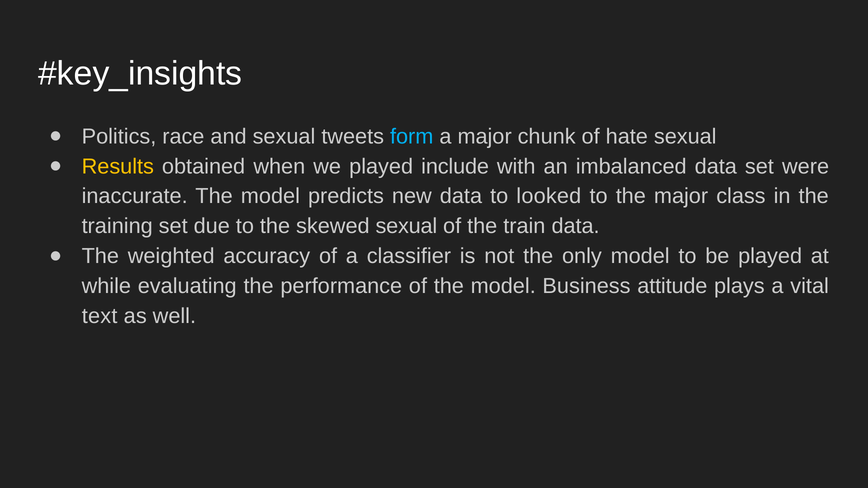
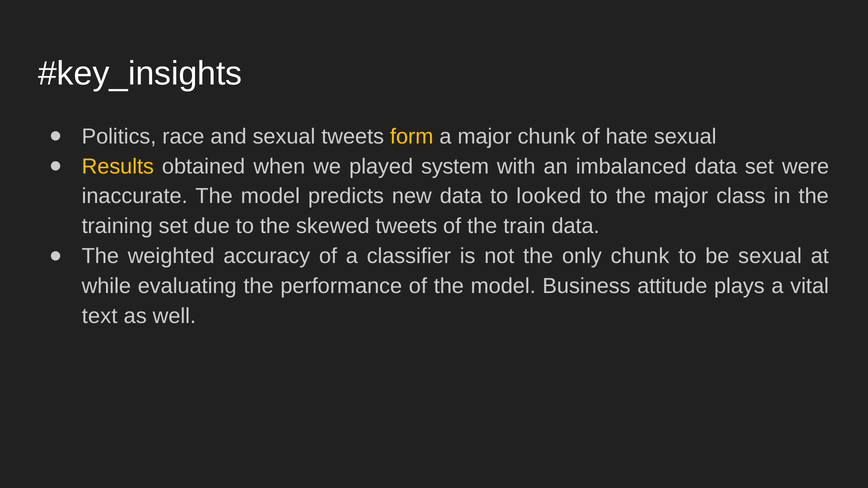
form colour: light blue -> yellow (412, 137)
include: include -> system (455, 166)
skewed sexual: sexual -> tweets (406, 226)
only model: model -> chunk (640, 256)
be played: played -> sexual (770, 256)
